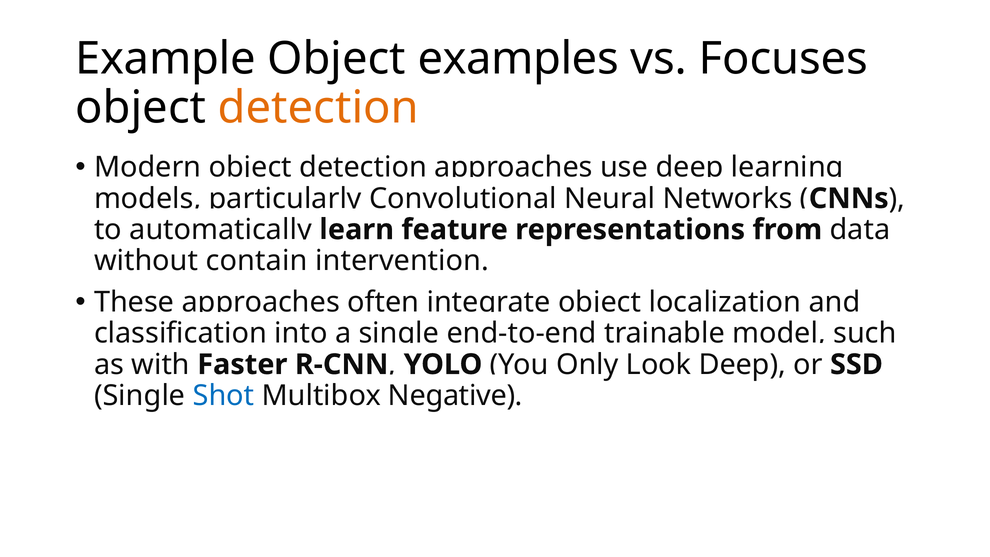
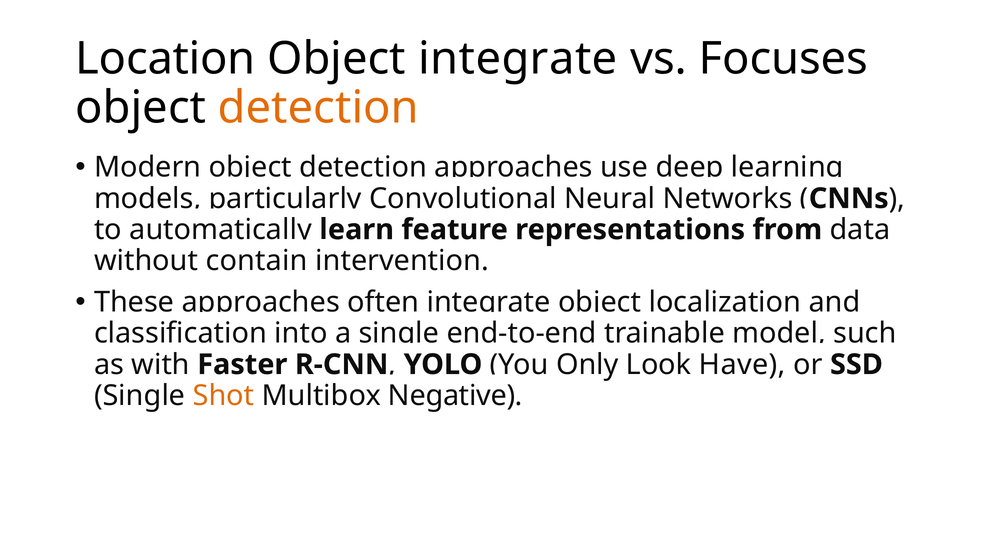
Example: Example -> Location (165, 59)
Object examples: examples -> integrate (518, 59)
Look Deep: Deep -> Have (742, 364)
Shot colour: blue -> orange (223, 396)
